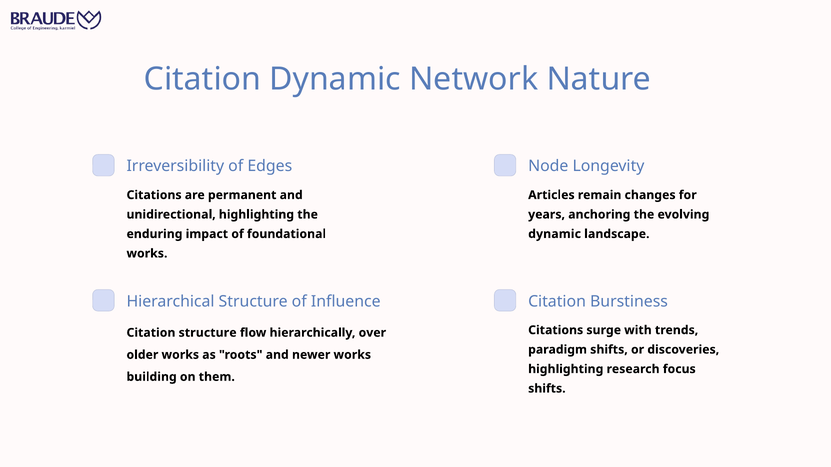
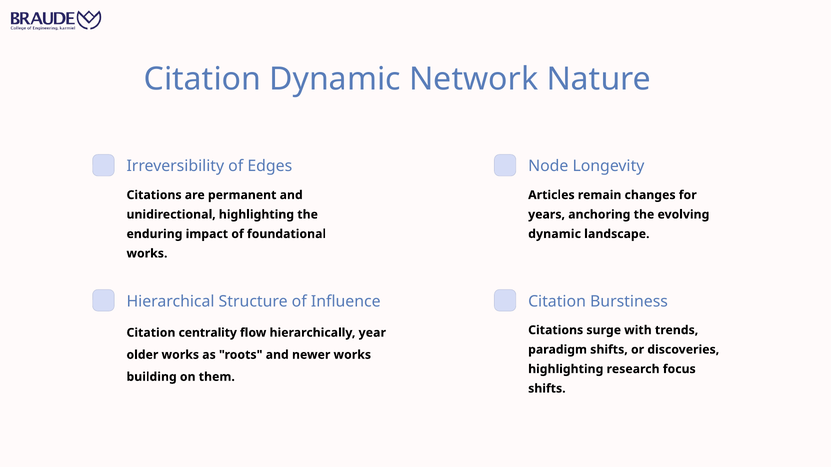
Citation structure: structure -> centrality (208, 333)
over: over -> year (372, 333)
